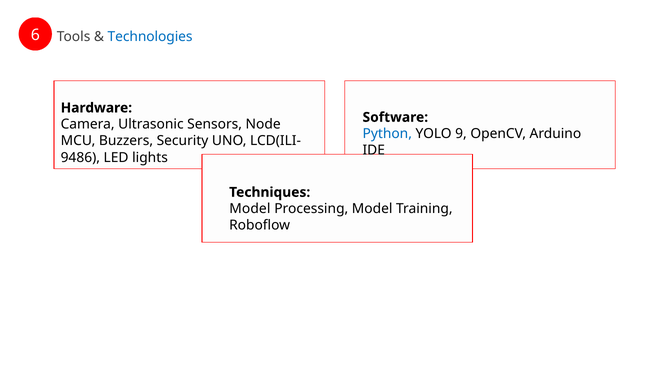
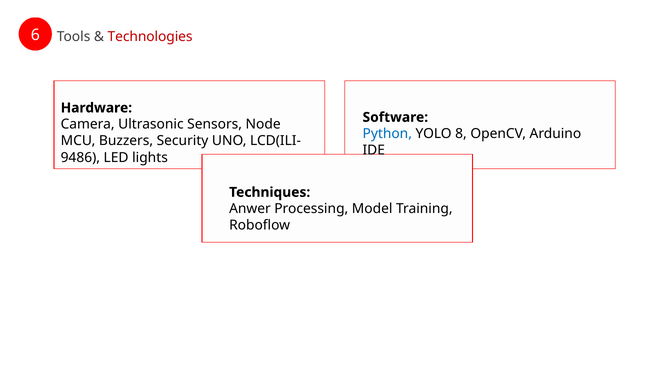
Technologies colour: blue -> red (150, 37)
9: 9 -> 8 (461, 134)
Model: Model -> Anwer (250, 209)
